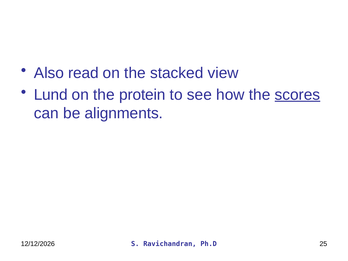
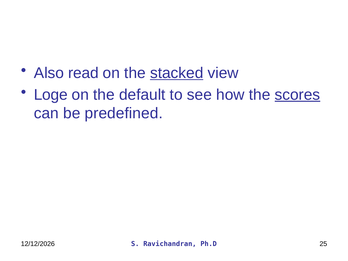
stacked underline: none -> present (177, 73)
Lund: Lund -> Loge (51, 95)
protein: protein -> default (142, 95)
alignments: alignments -> predefined (124, 113)
